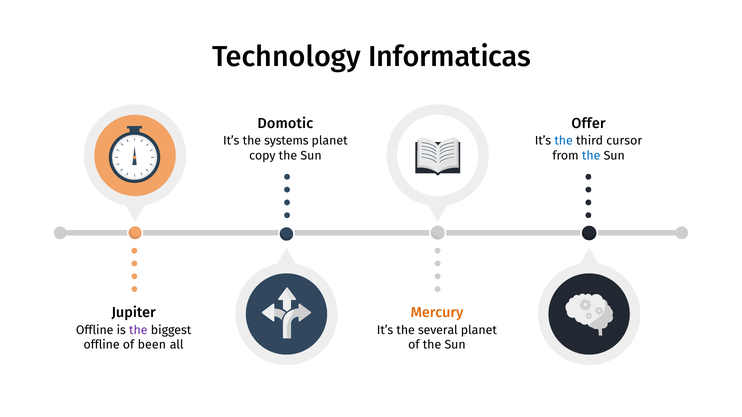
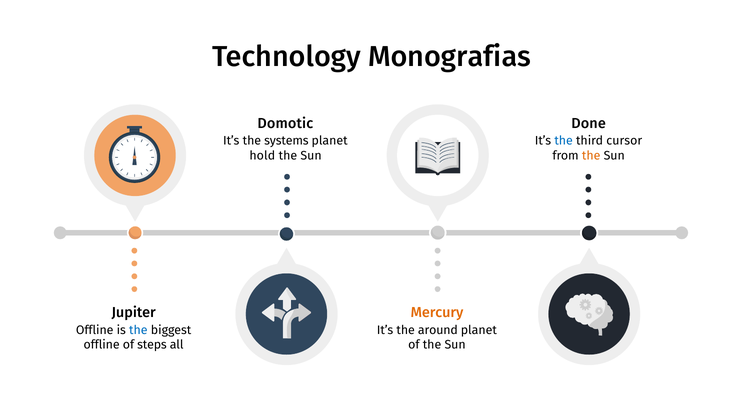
Informaticas: Informaticas -> Monografias (450, 57)
Offer: Offer -> Done (589, 123)
copy: copy -> hold (262, 156)
the colour: blue -> orange (591, 156)
the colour: purple -> blue (138, 330)
several: several -> around (438, 330)
been: been -> steps (152, 345)
